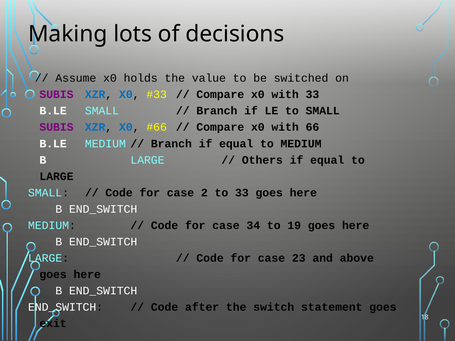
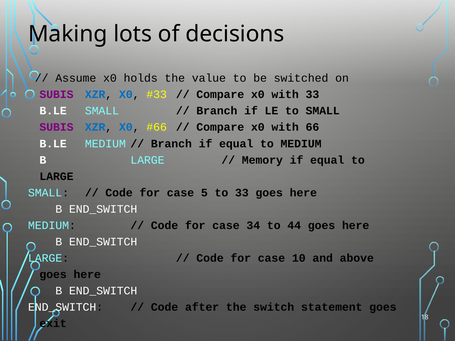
Others: Others -> Memory (262, 160)
2: 2 -> 5 (204, 193)
19: 19 -> 44 (294, 226)
23: 23 -> 10 (299, 258)
